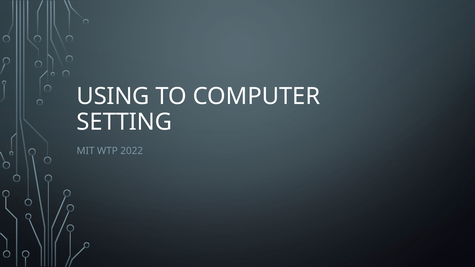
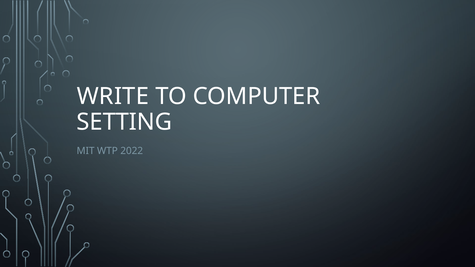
USING: USING -> WRITE (113, 96)
